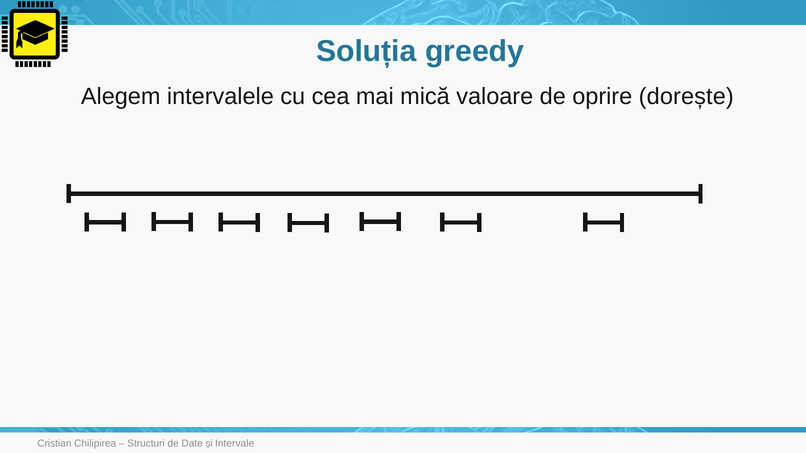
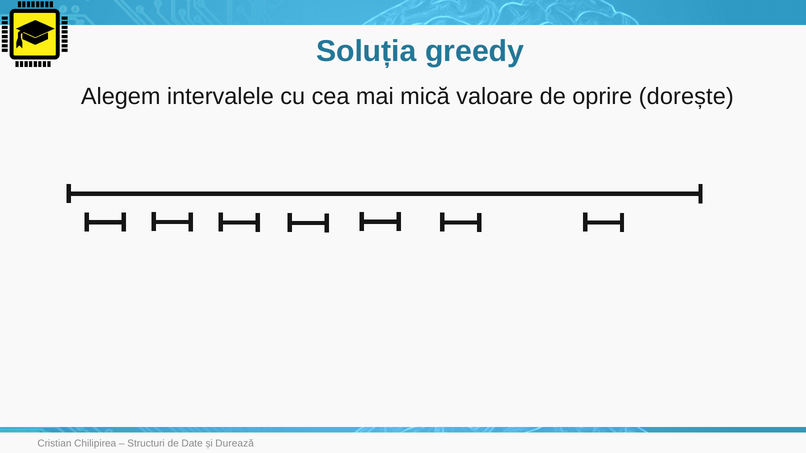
Intervale: Intervale -> Durează (235, 444)
